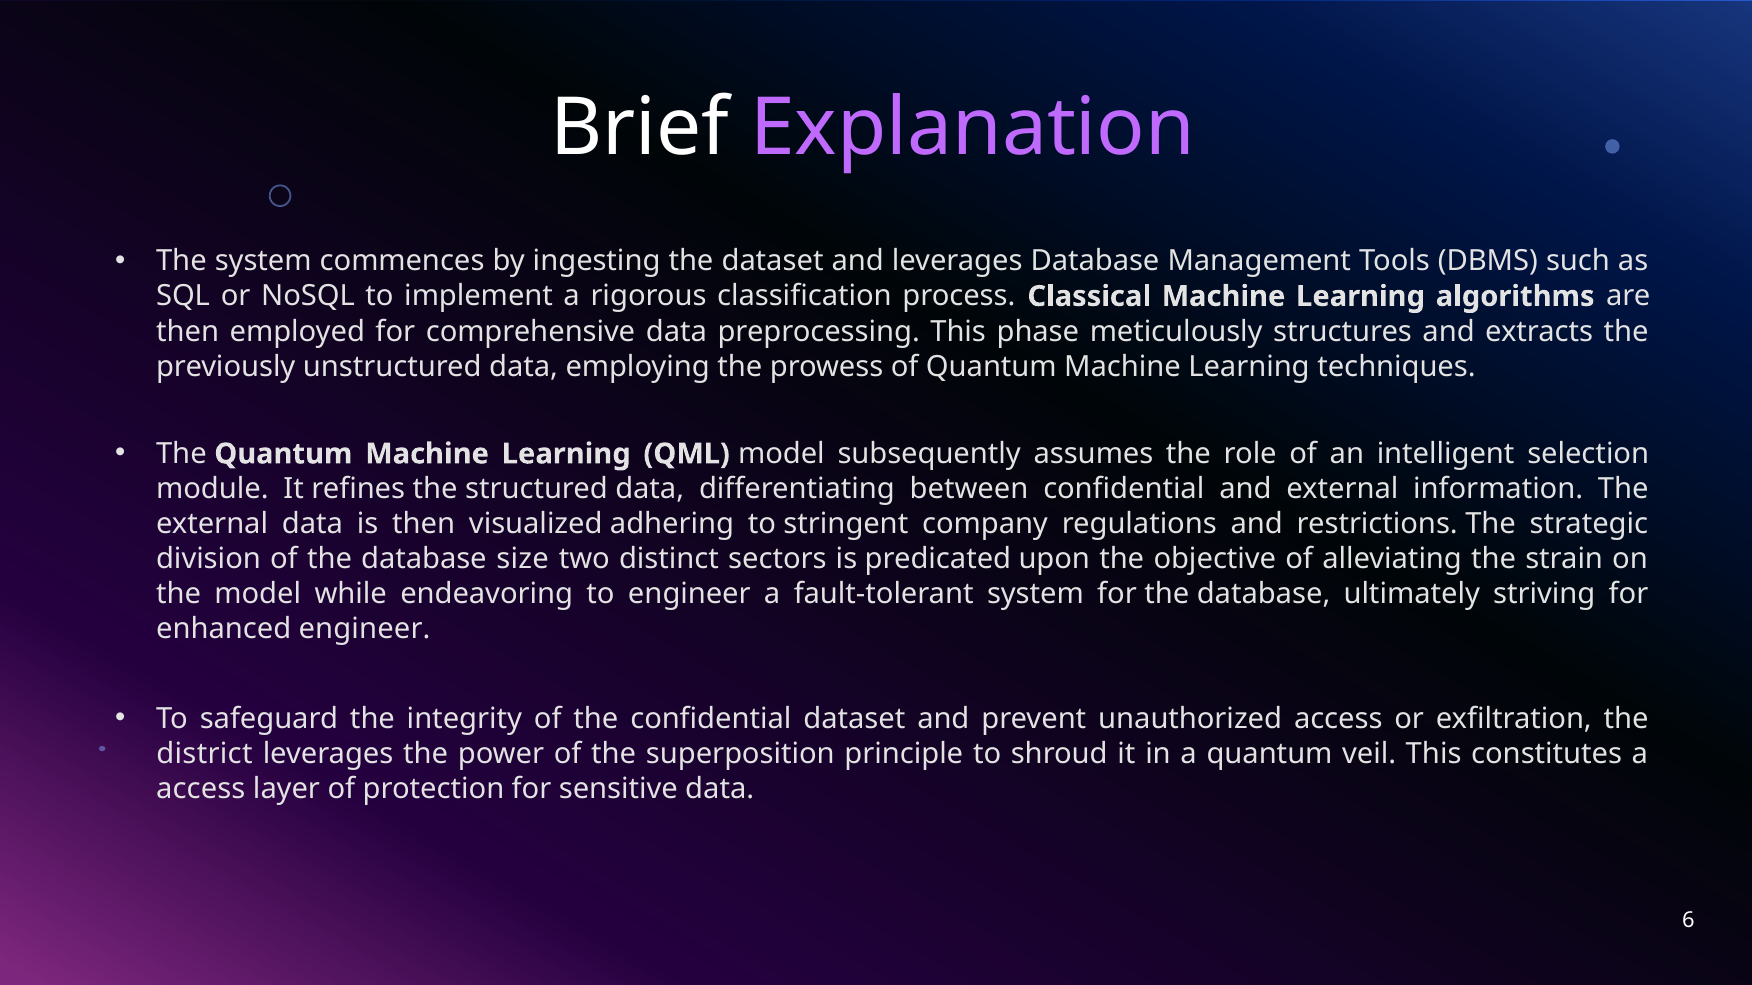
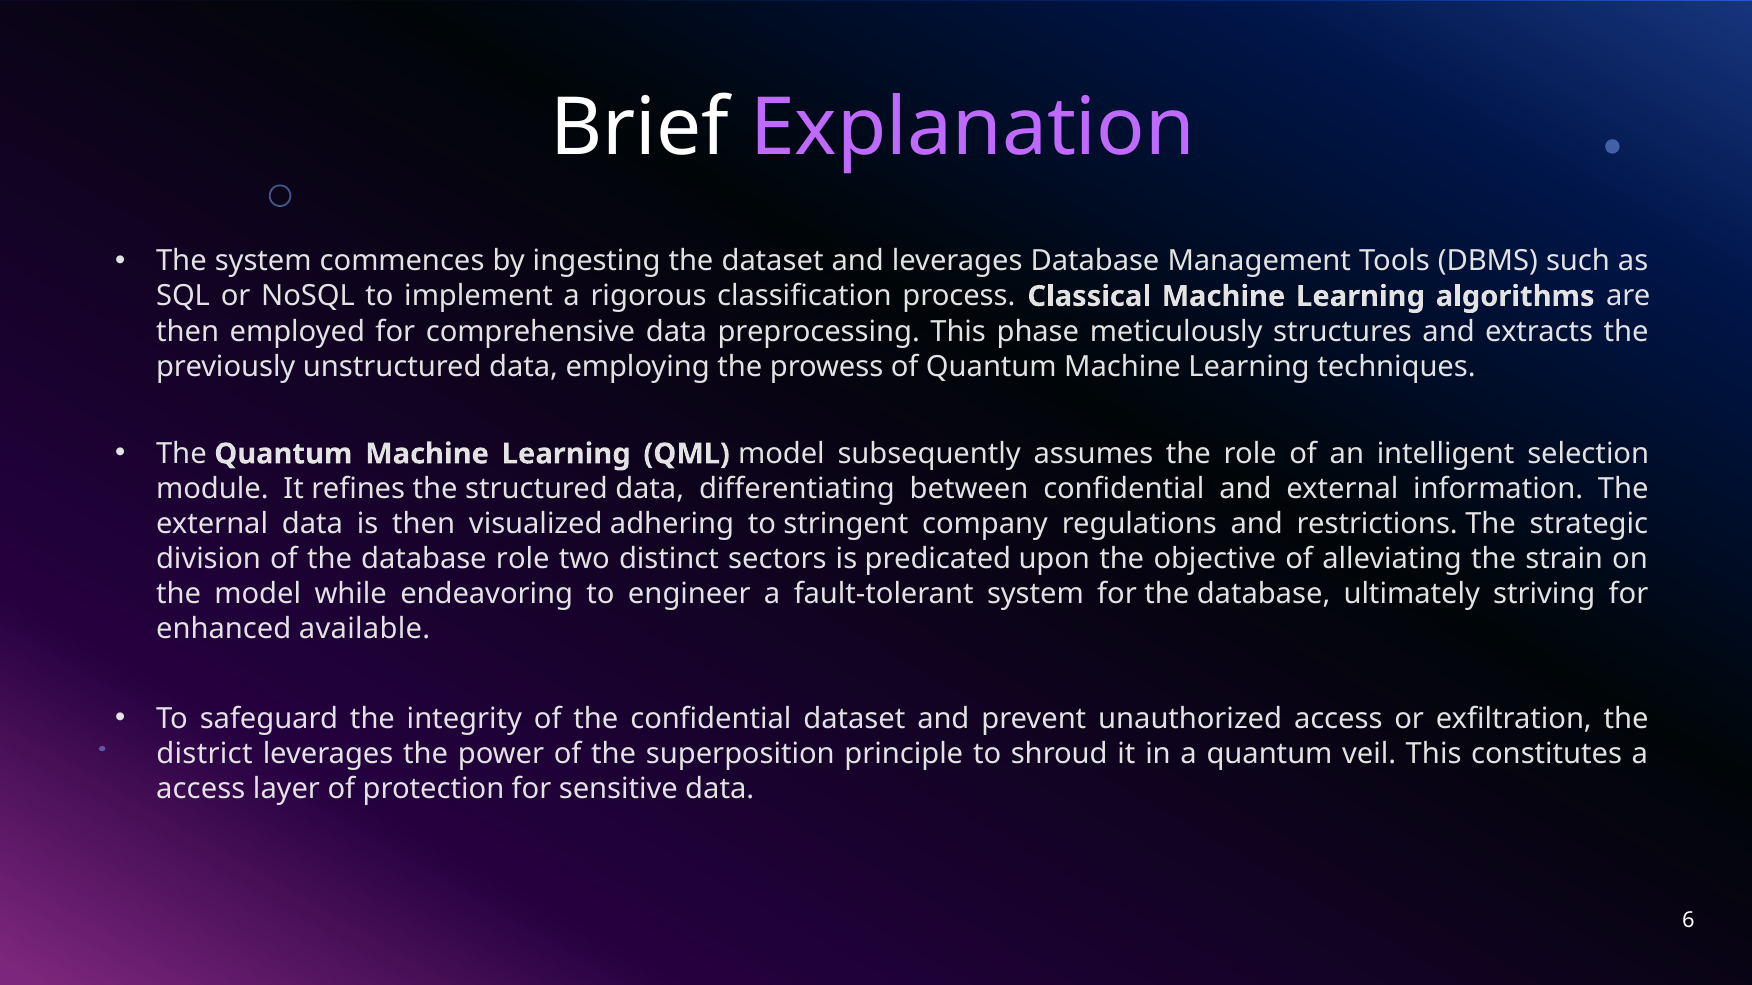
database size: size -> role (523, 559)
enhanced engineer: engineer -> available (365, 629)
